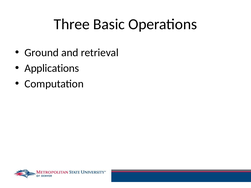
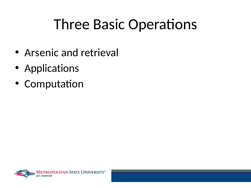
Ground: Ground -> Arsenic (42, 53)
